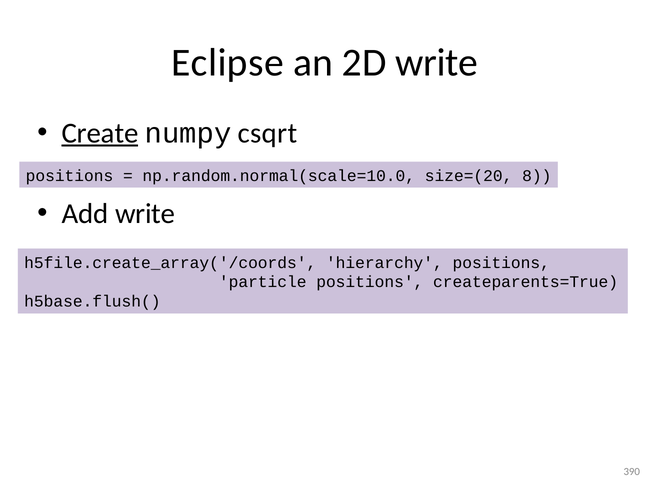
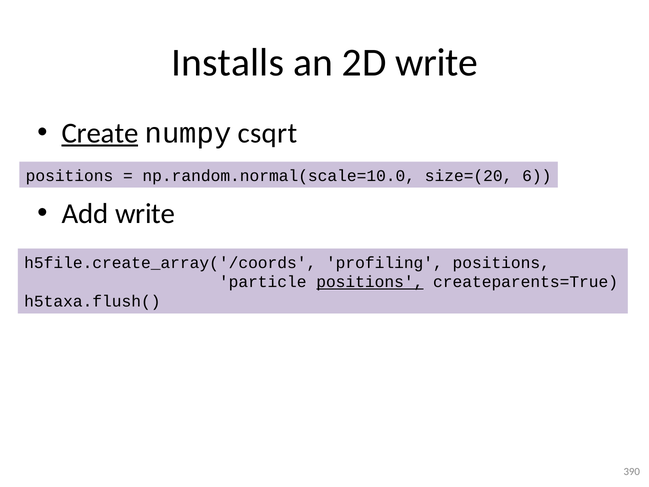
Eclipse: Eclipse -> Installs (228, 63)
8: 8 -> 6 (537, 176)
hierarchy: hierarchy -> profiling (384, 263)
positions underline: none -> present (370, 282)
h5base.flush(: h5base.flush( -> h5taxa.flush( (92, 301)
